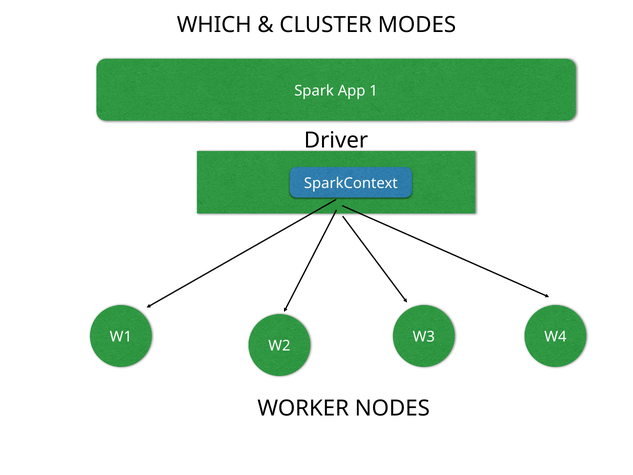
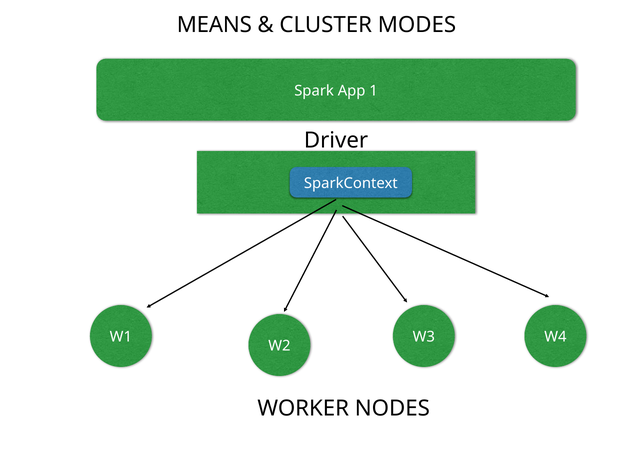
WHICH: WHICH -> MEANS (214, 25)
